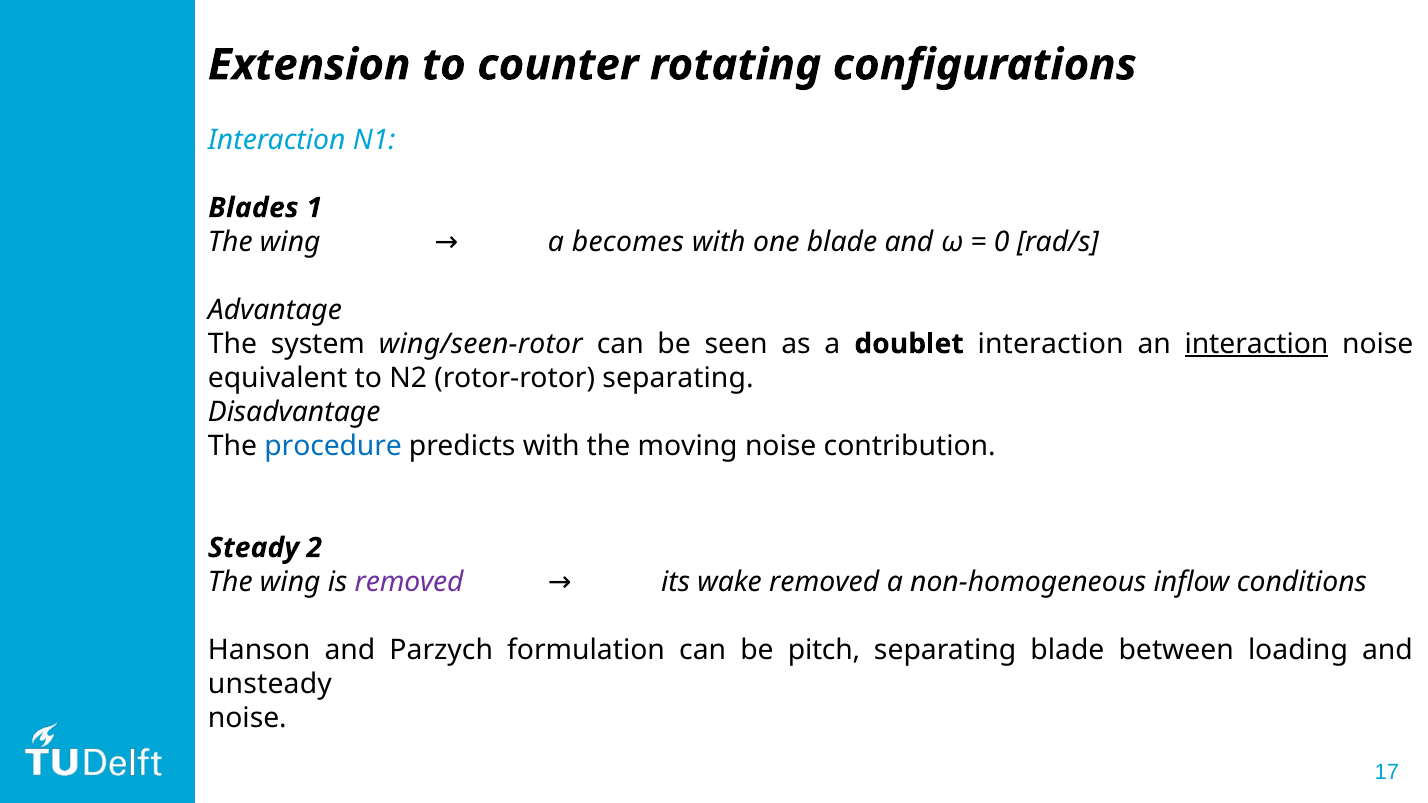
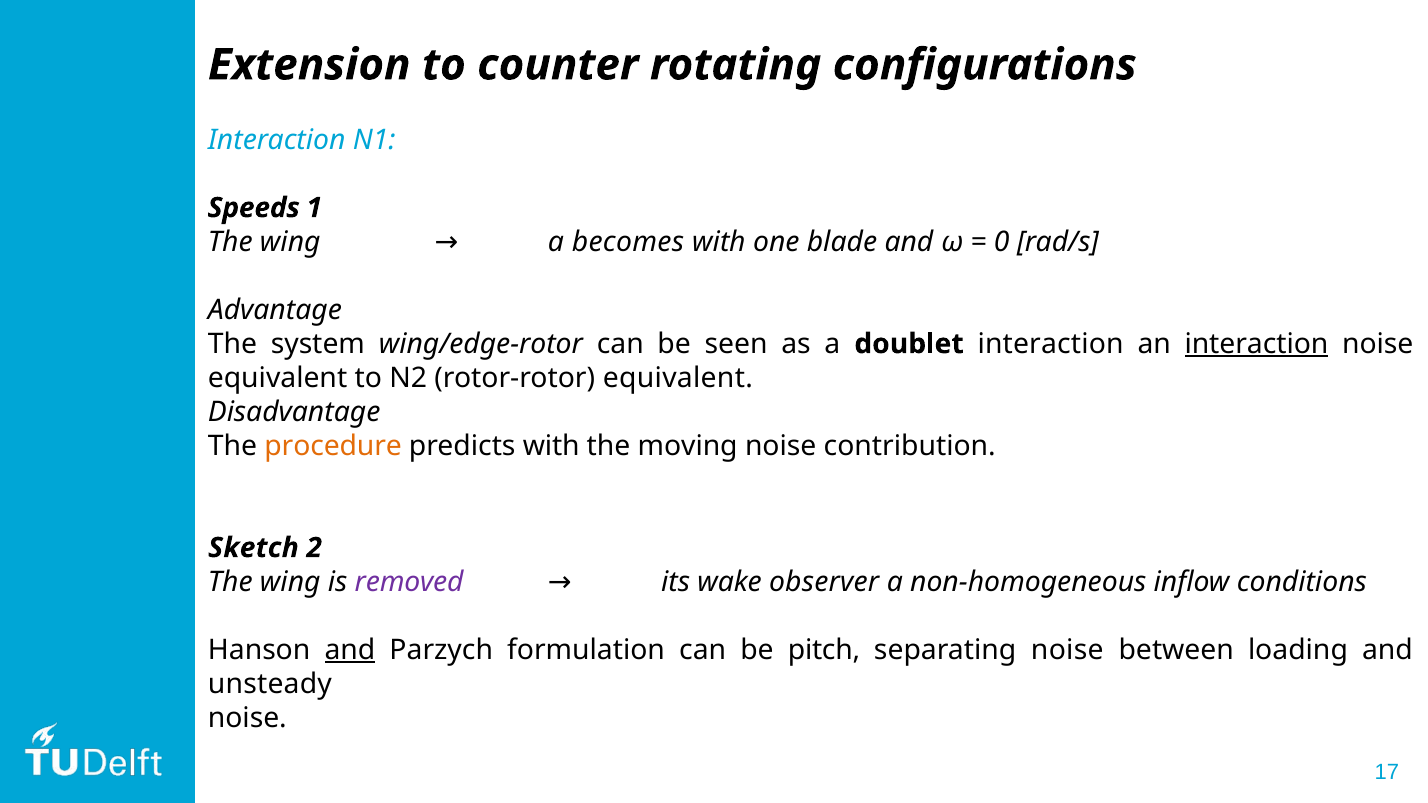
Blades: Blades -> Speeds (254, 208)
wing/seen-rotor: wing/seen-rotor -> wing/edge-rotor (481, 344)
rotor-rotor separating: separating -> equivalent (678, 378)
procedure colour: blue -> orange (333, 446)
Steady: Steady -> Sketch (253, 548)
wake removed: removed -> observer (824, 582)
and underline: none -> present (350, 650)
separating blade: blade -> noise (1067, 650)
